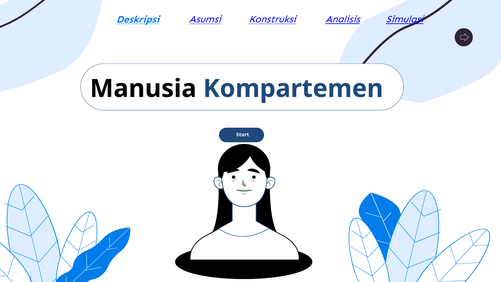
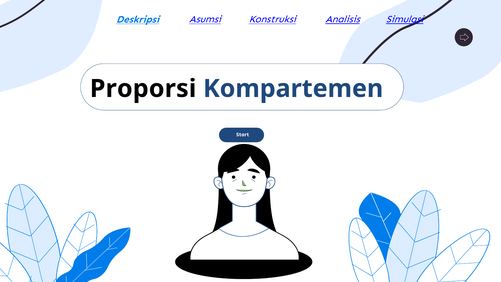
Manusia: Manusia -> Proporsi (143, 89)
